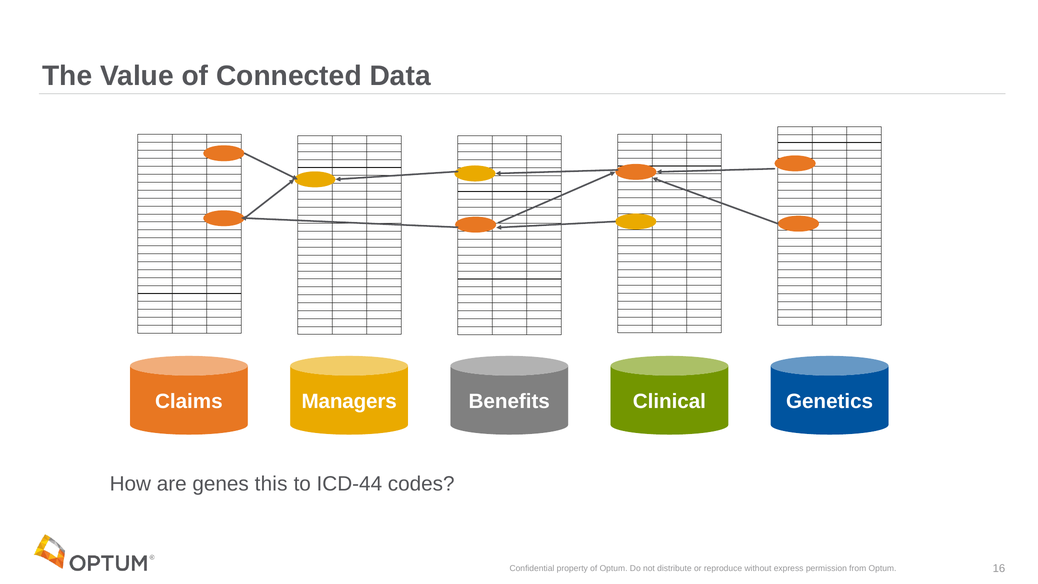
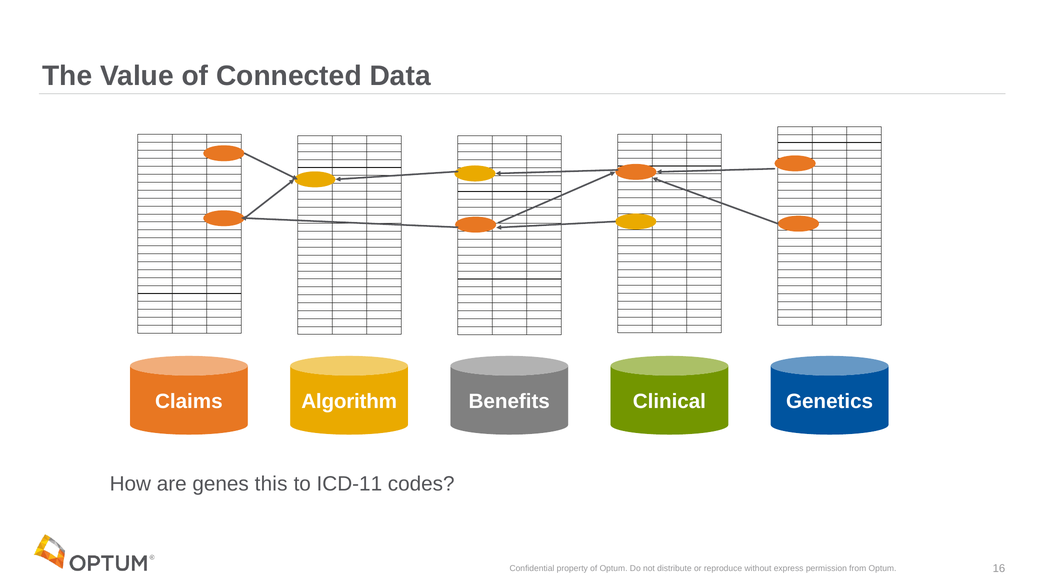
Managers: Managers -> Algorithm (349, 402)
ICD-44: ICD-44 -> ICD-11 (349, 484)
